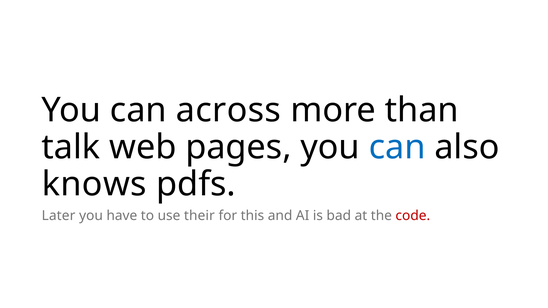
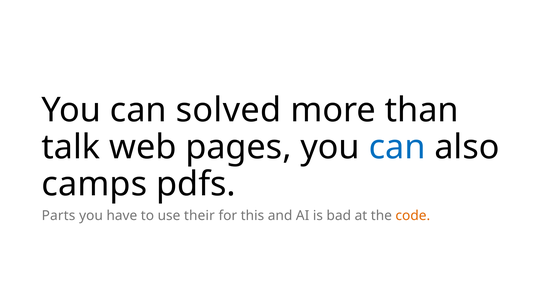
across: across -> solved (228, 110)
knows: knows -> camps (94, 184)
Later: Later -> Parts (58, 216)
code colour: red -> orange (413, 216)
